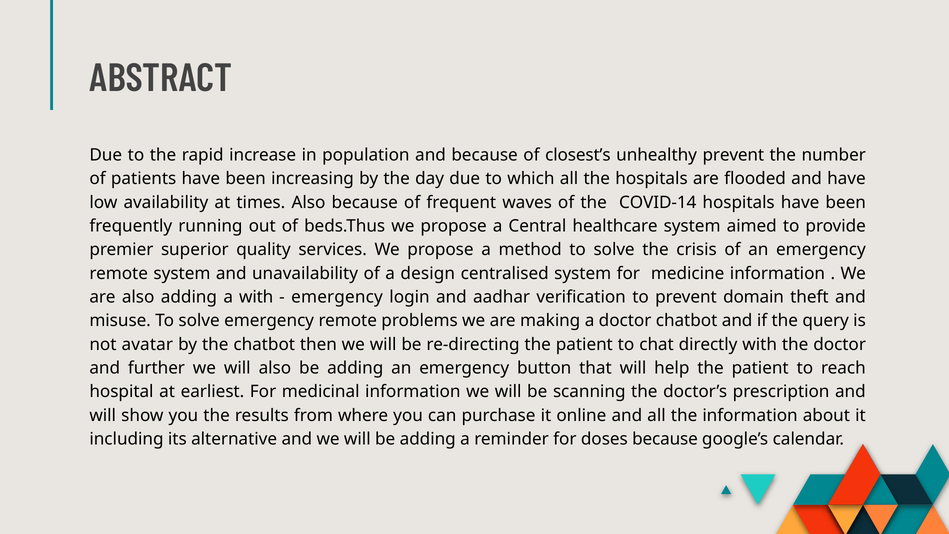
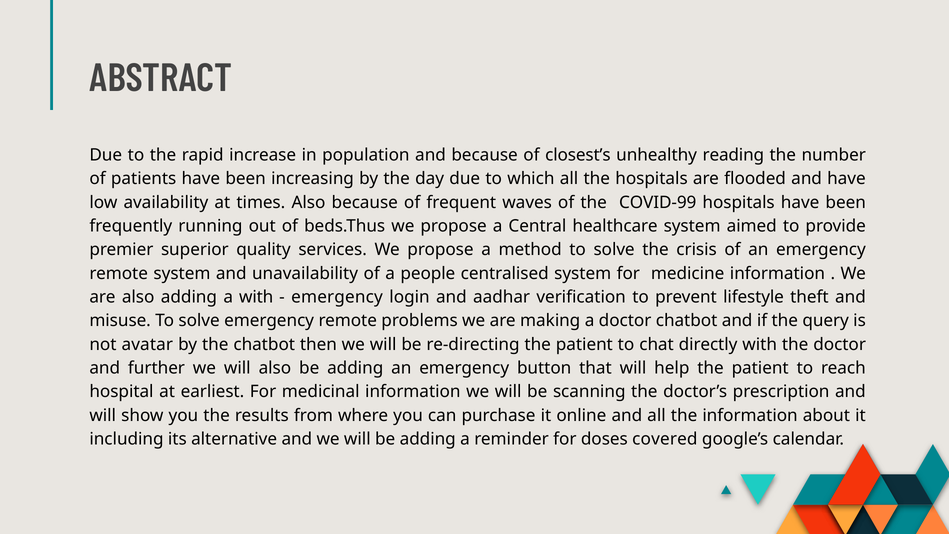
unhealthy prevent: prevent -> reading (733, 155)
COVID-14: COVID-14 -> COVID-99 (658, 202)
design: design -> people (428, 273)
domain: domain -> lifestyle (754, 297)
doses because: because -> covered (665, 439)
